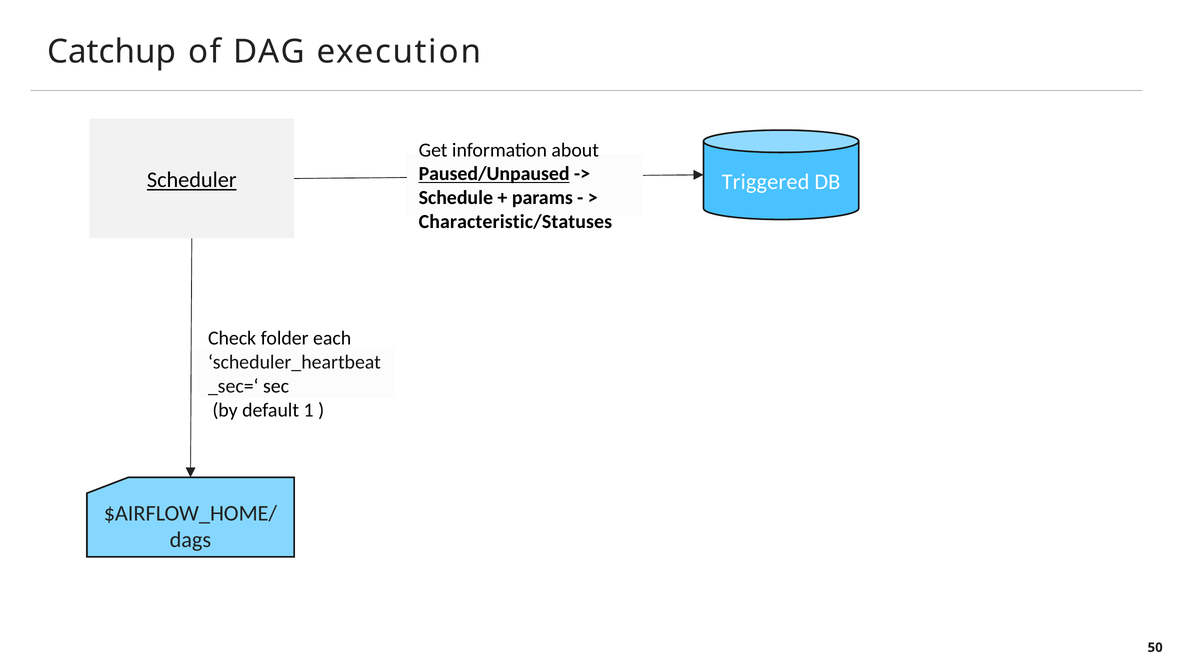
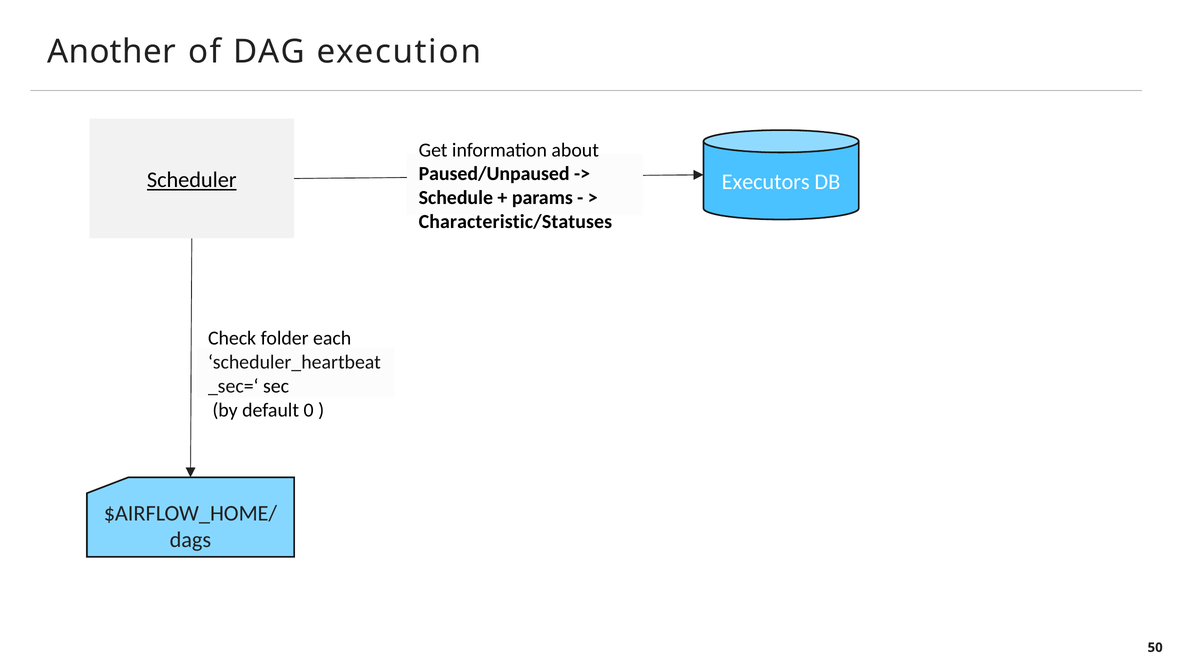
Catchup: Catchup -> Another (112, 52)
Paused/Unpaused underline: present -> none (494, 174)
Triggered: Triggered -> Executors (766, 182)
1: 1 -> 0 (309, 410)
